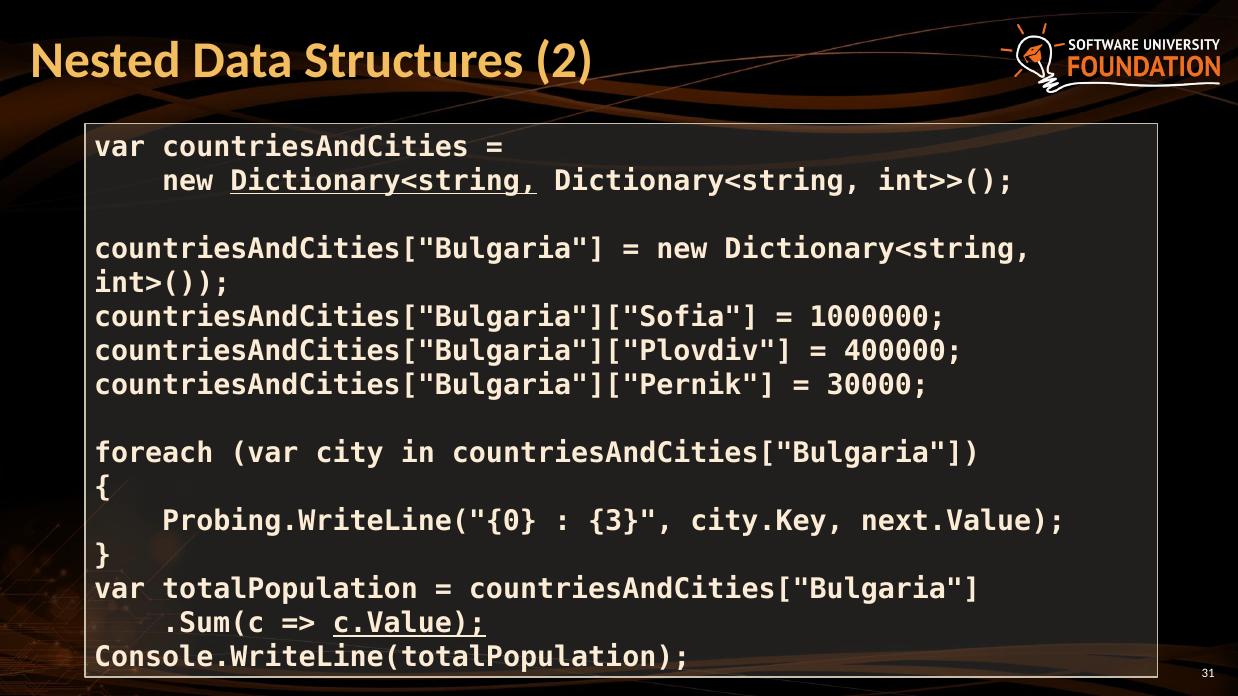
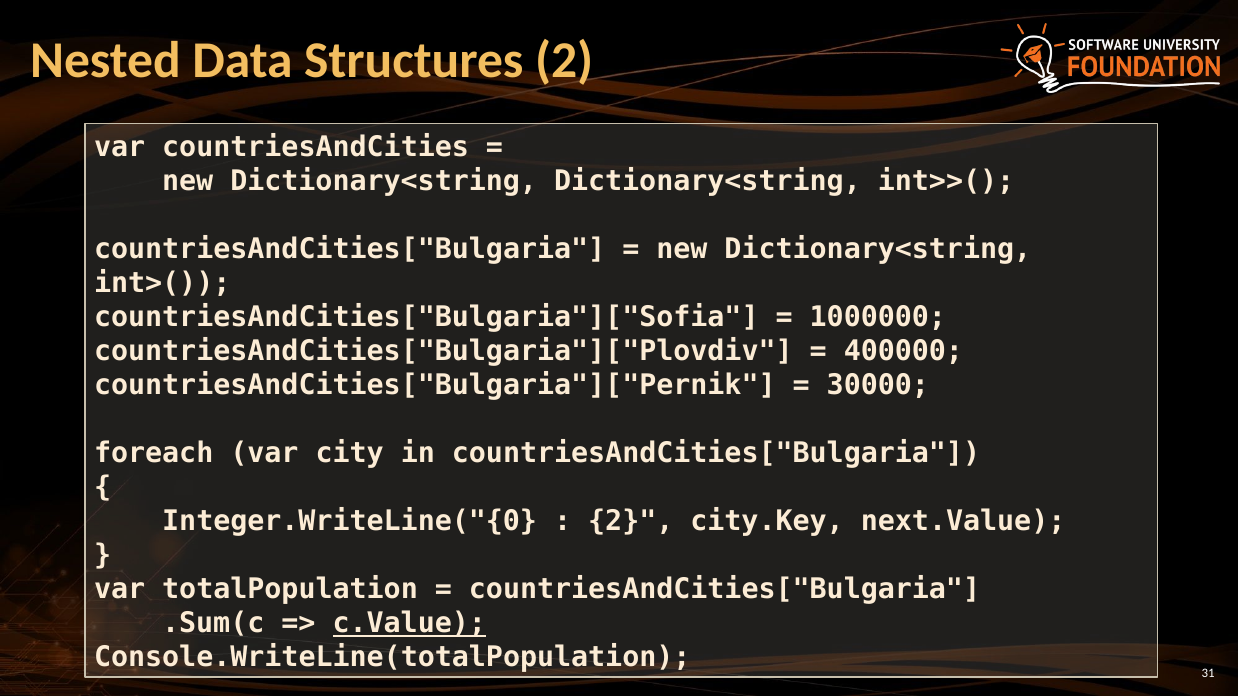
Dictionary<string underline: present -> none (384, 181)
Probing.WriteLine("{0: Probing.WriteLine("{0 -> Integer.WriteLine("{0 (350, 522)
3: 3 -> 2 (631, 522)
